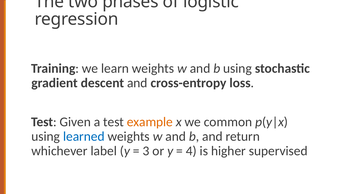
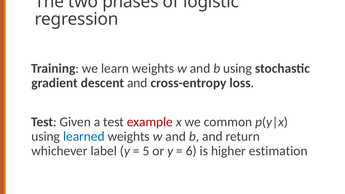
example colour: orange -> red (150, 122)
3: 3 -> 5 (146, 151)
4: 4 -> 6 (191, 151)
supervised: supervised -> estimation (278, 151)
